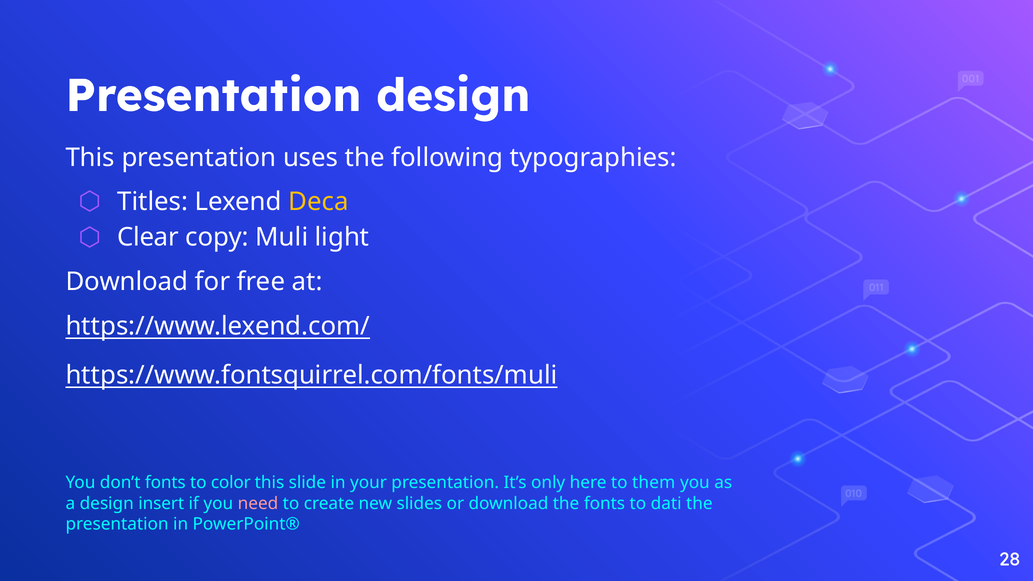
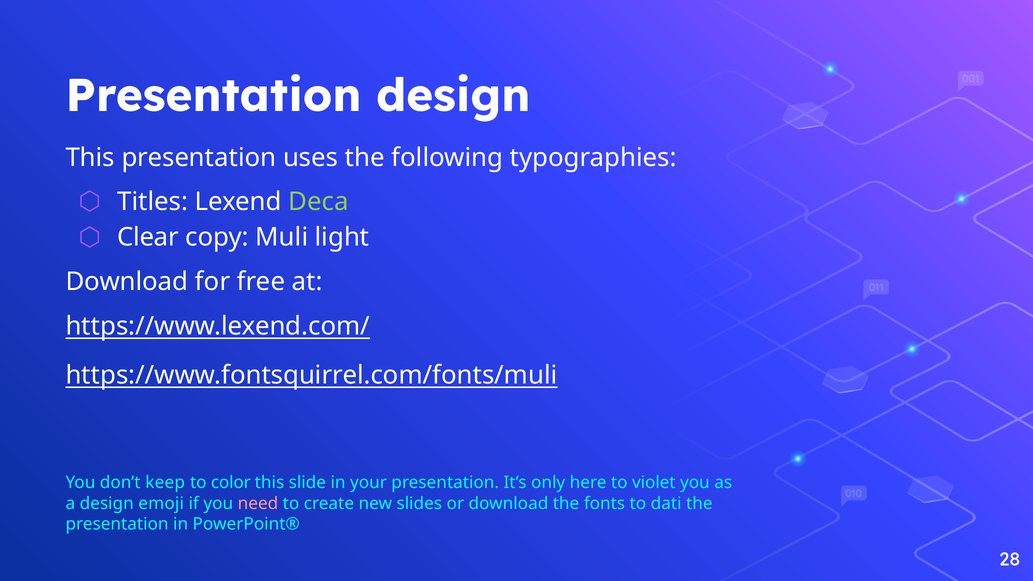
Deca colour: yellow -> light green (319, 202)
don’t fonts: fonts -> keep (165, 483)
them: them -> violet (654, 483)
insert: insert -> emoji (161, 503)
